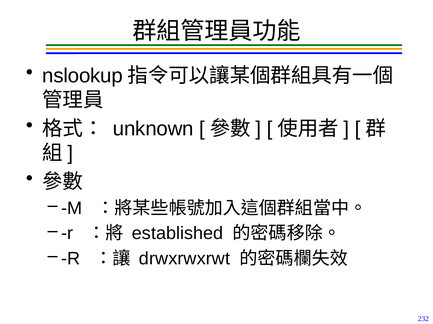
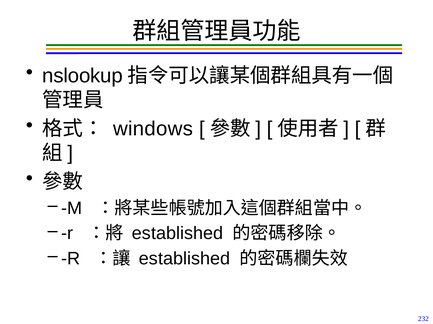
unknown: unknown -> windows (153, 129)
drwxrwxrwt: drwxrwxrwt -> established (185, 259)
